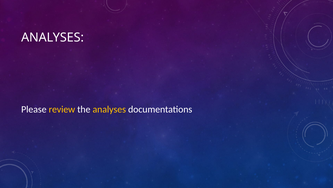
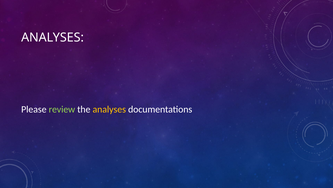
review colour: yellow -> light green (62, 109)
